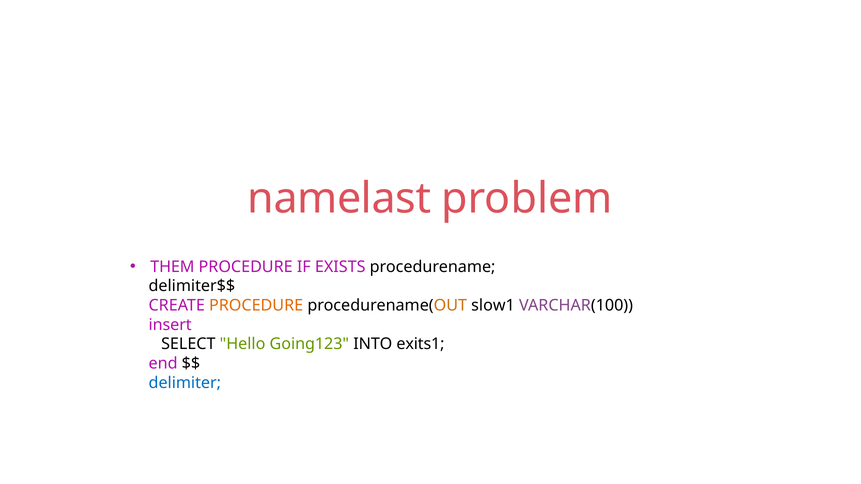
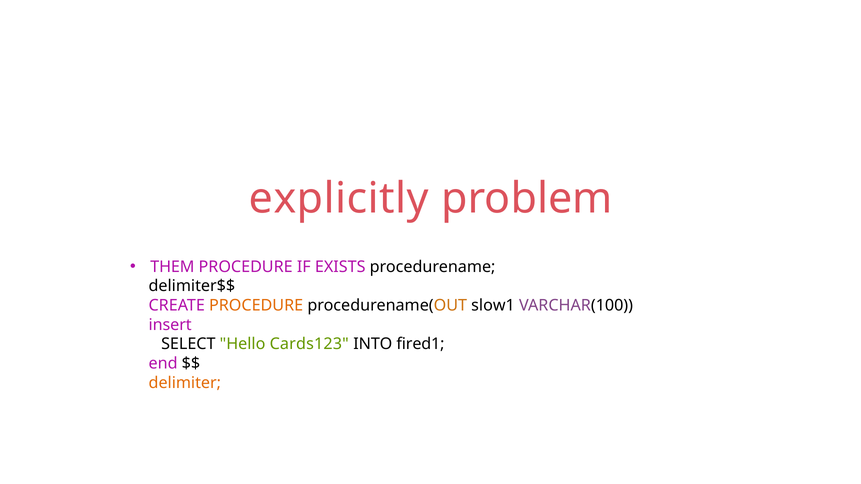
namelast: namelast -> explicitly (339, 199)
Going123: Going123 -> Cards123 (309, 344)
exits1: exits1 -> fired1 (420, 344)
delimiter colour: blue -> orange (185, 383)
